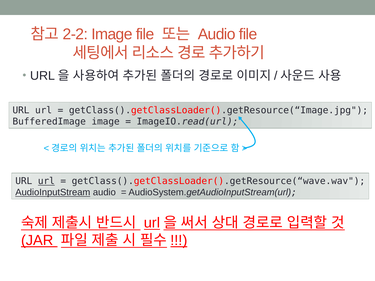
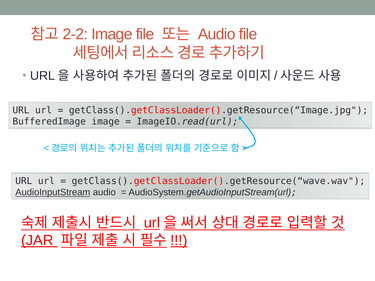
url underline: present -> none (46, 181)
